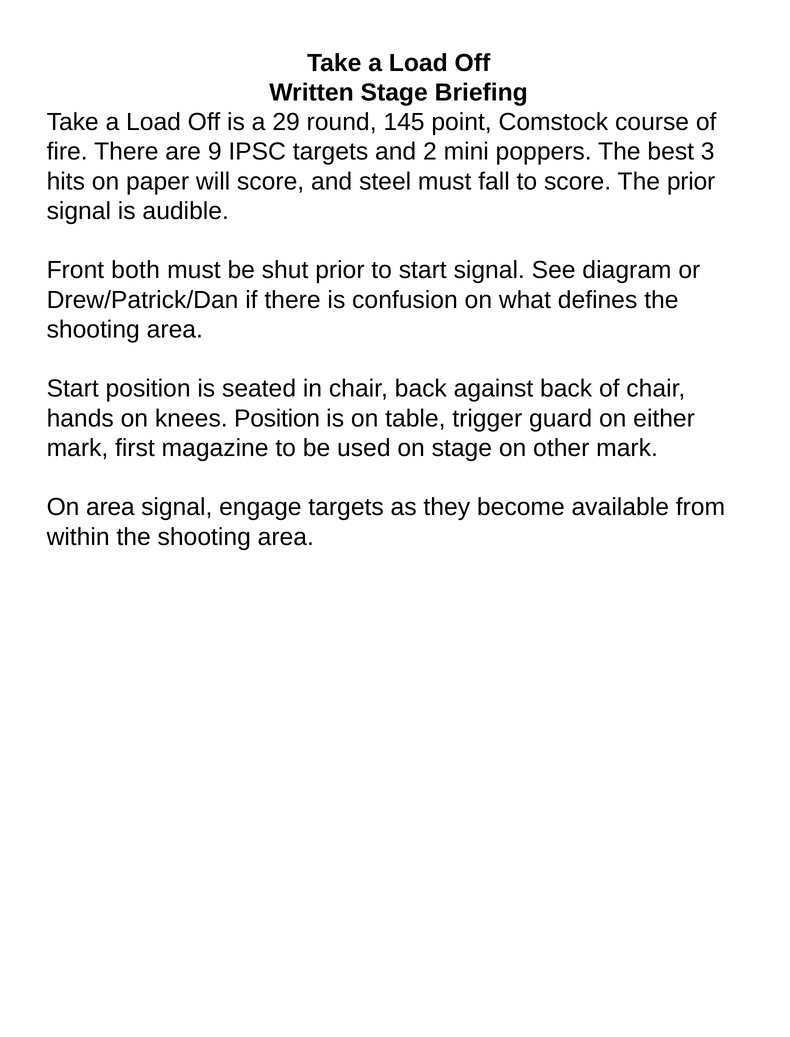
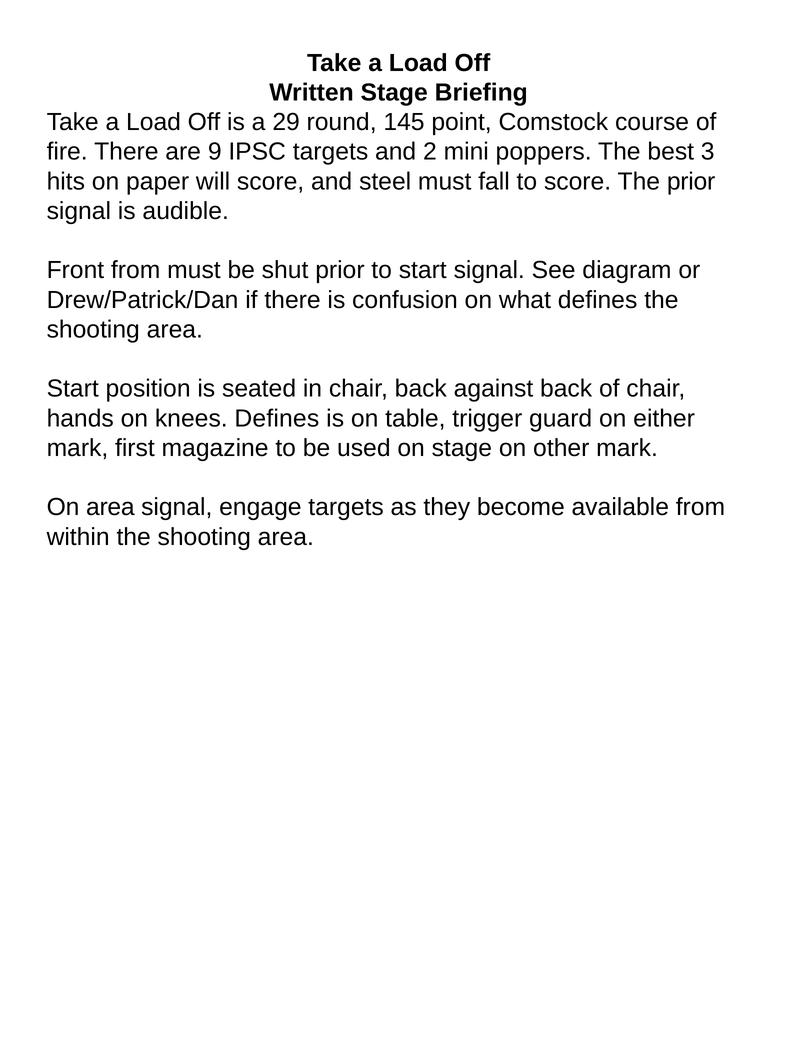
Front both: both -> from (136, 270)
knees Position: Position -> Defines (277, 418)
